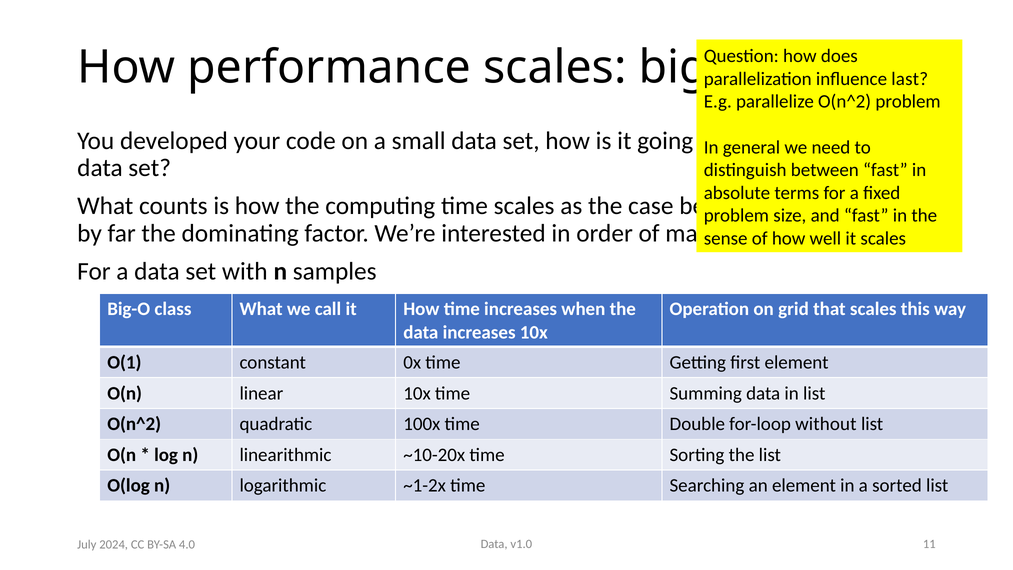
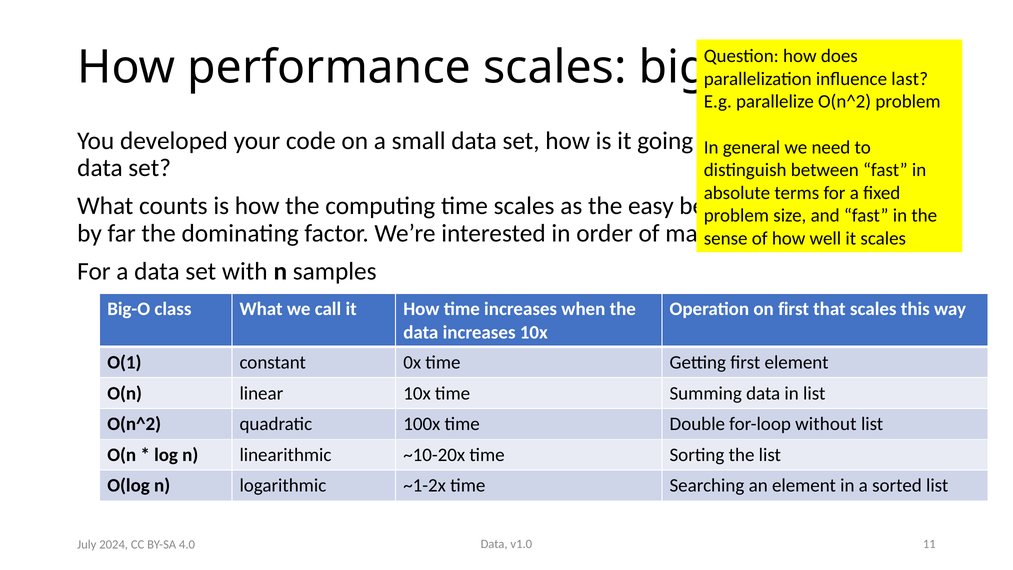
case: case -> easy (651, 206)
on grid: grid -> first (794, 309)
